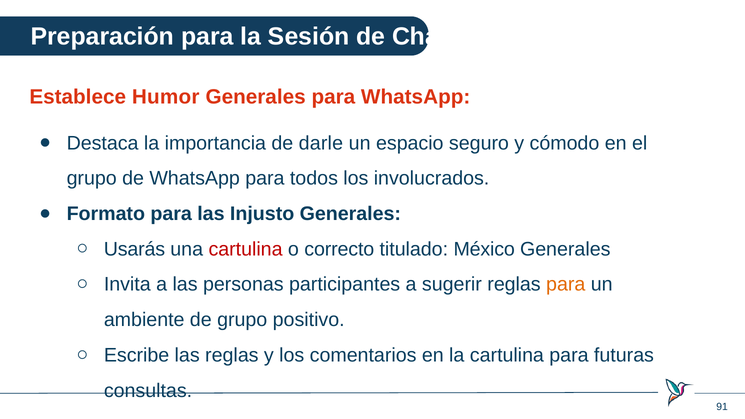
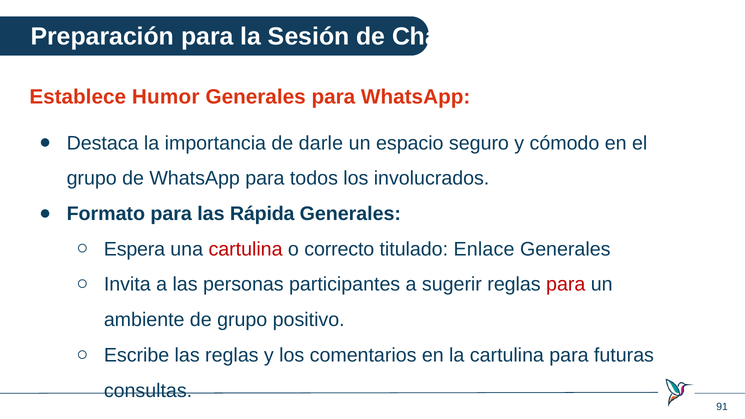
Injusto: Injusto -> Rápida (262, 214)
Usarás: Usarás -> Espera (134, 249)
México: México -> Enlace (484, 249)
para colour: orange -> red (566, 285)
